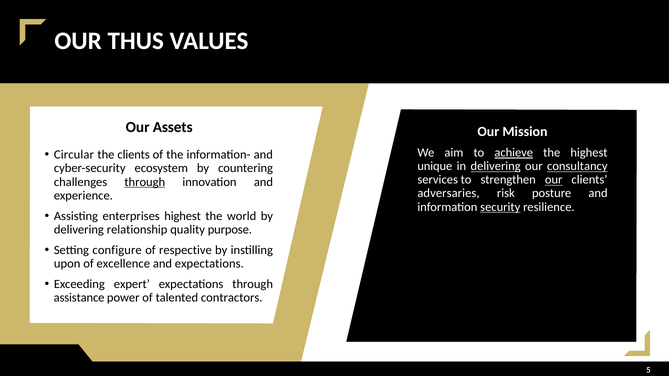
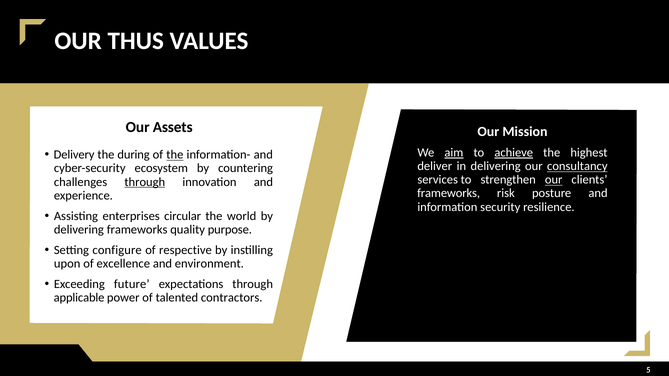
aim underline: none -> present (454, 153)
Circular: Circular -> Delivery (74, 155)
the clients: clients -> during (134, 155)
the underline: none -> present (175, 155)
unique: unique -> deliver (435, 166)
delivering underline: present -> none (496, 166)
adversaries: adversaries -> frameworks (449, 193)
security underline: present -> none (500, 207)
enterprises highest: highest -> circular (183, 216)
delivering relationship: relationship -> frameworks (137, 230)
and expectations: expectations -> environment (209, 264)
expert: expert -> future (132, 284)
assistance: assistance -> applicable (79, 298)
